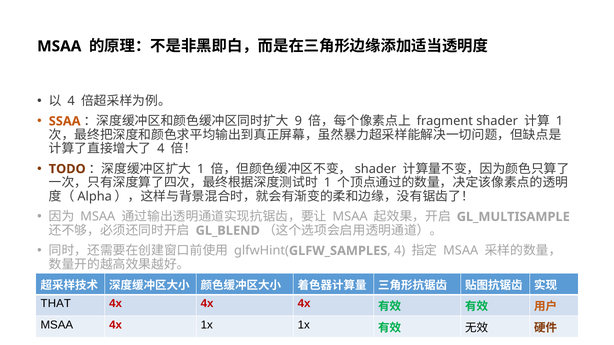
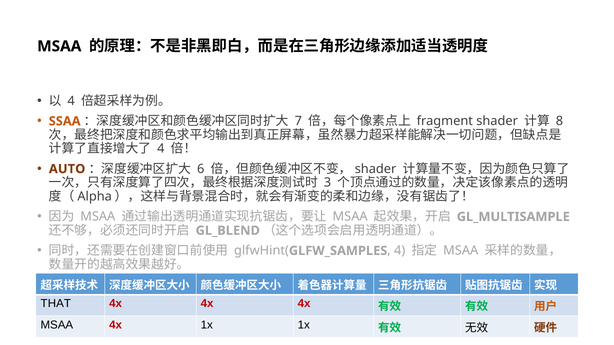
9: 9 -> 7 (298, 121)
1: 1 -> 8 (560, 121)
TODO: TODO -> AUTO (67, 169)
1: 1 -> 6 (201, 169)
1: 1 -> 3 (327, 183)
